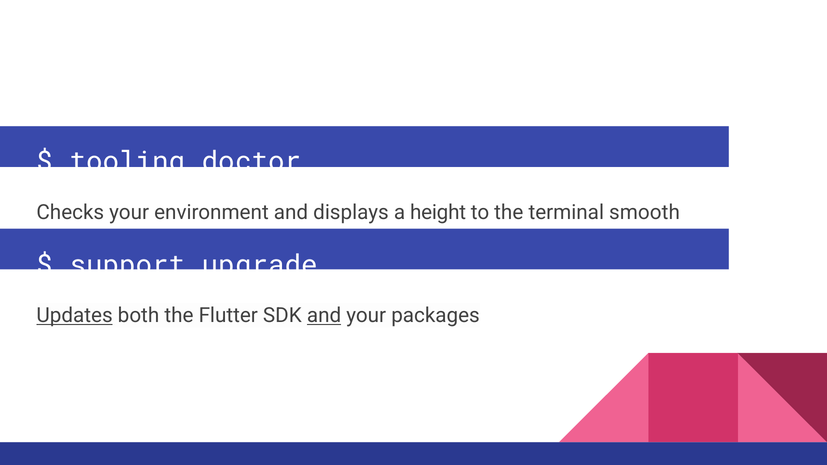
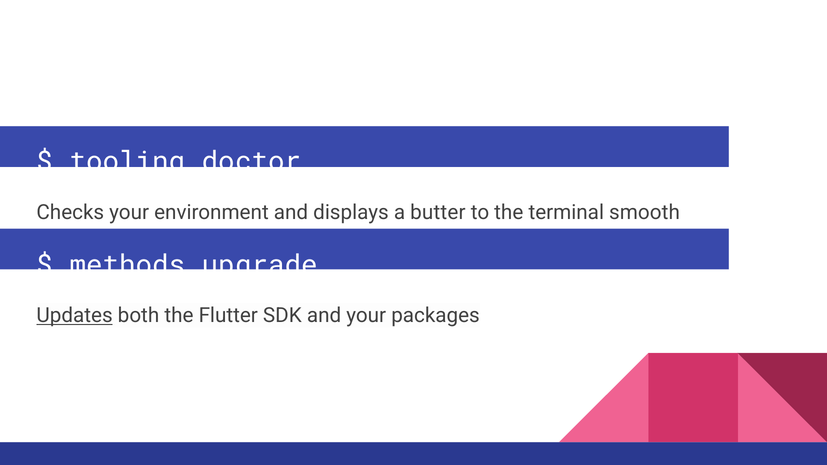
height: height -> butter (438, 212)
support: support -> methods (127, 265)
and underline: present -> none (324, 316)
